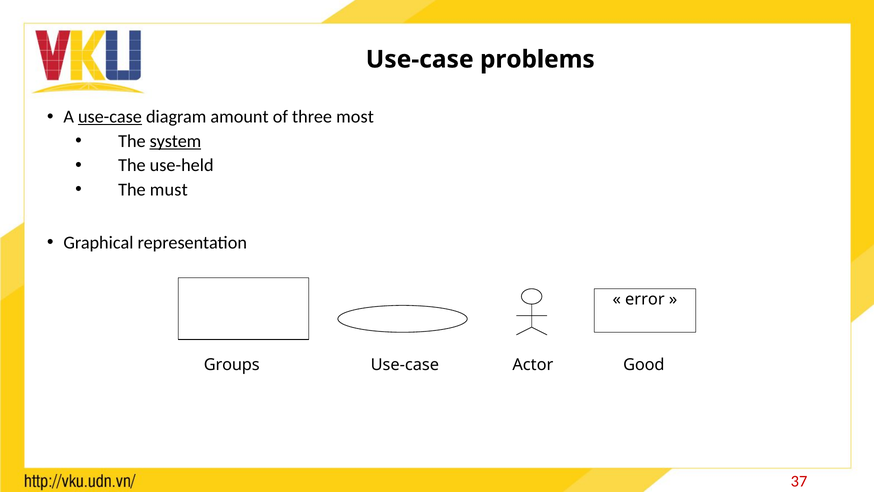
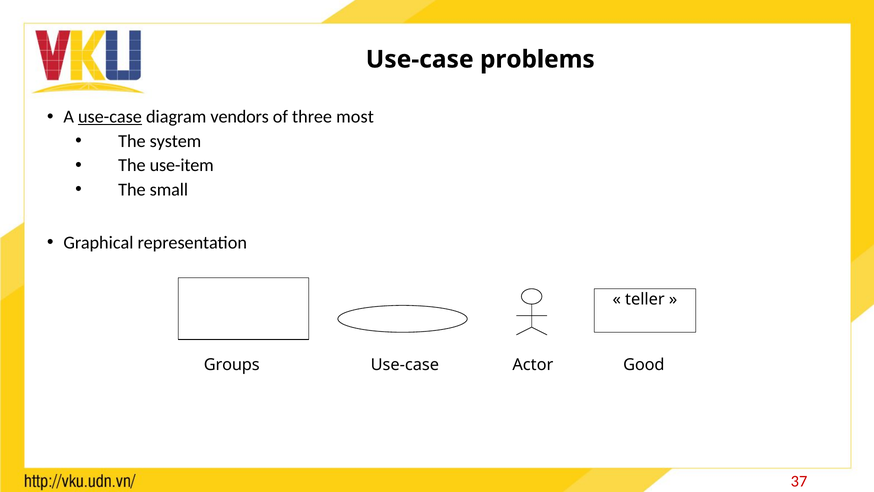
amount: amount -> vendors (240, 117)
system underline: present -> none (175, 141)
use-held: use-held -> use-item (182, 165)
must: must -> small (169, 189)
error: error -> teller (645, 299)
